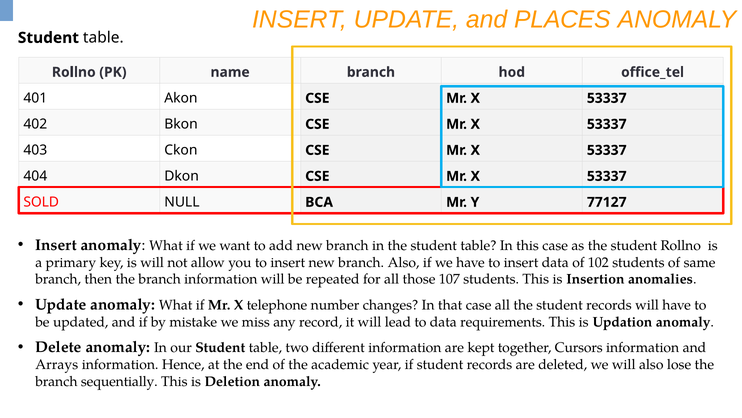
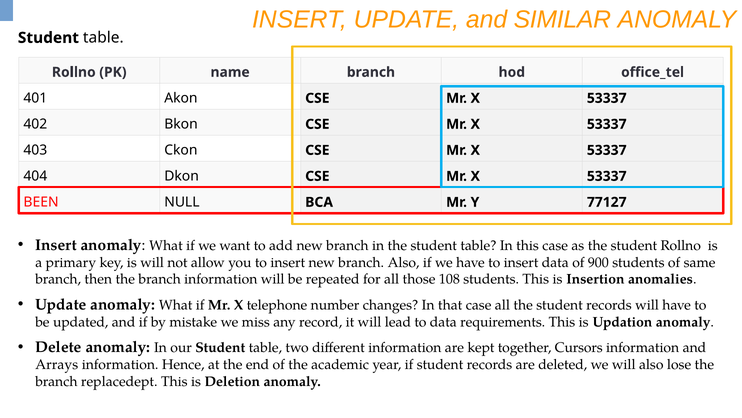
PLACES: PLACES -> SIMILAR (562, 19)
SOLD: SOLD -> BEEN (41, 202)
102: 102 -> 900 (598, 262)
107: 107 -> 108 (449, 279)
sequentially: sequentially -> replacedept (119, 381)
